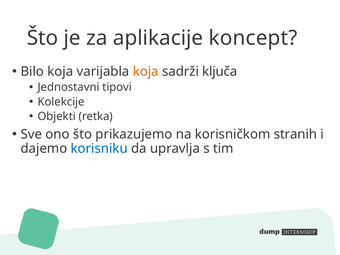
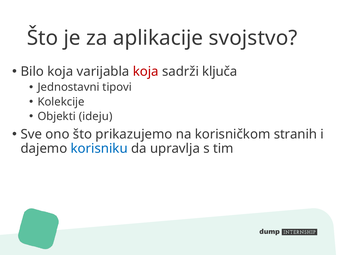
koncept: koncept -> svojstvo (253, 38)
koja colour: orange -> red (146, 72)
retka: retka -> ideju (96, 116)
